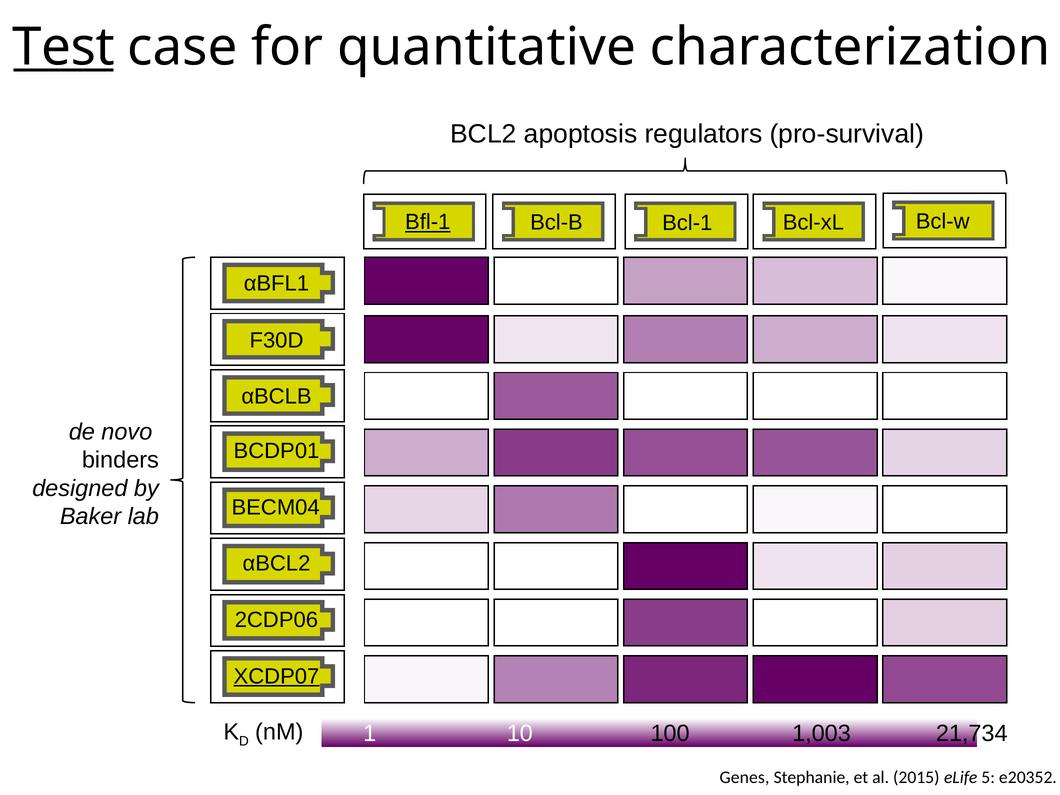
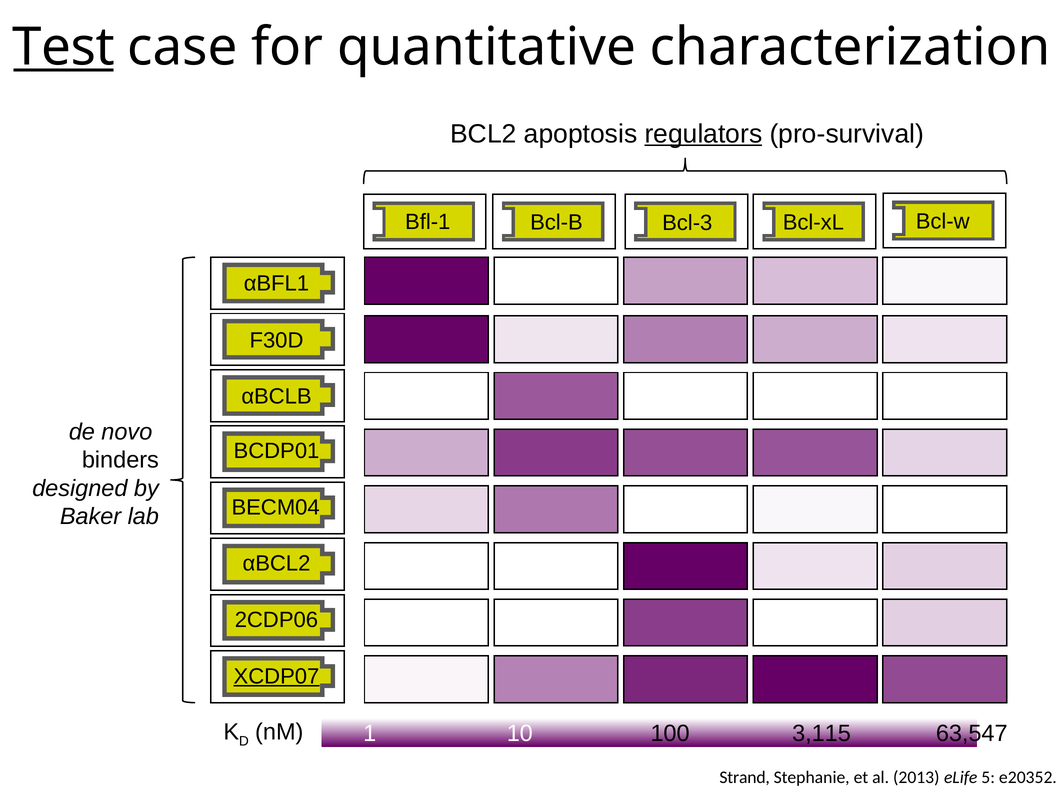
regulators underline: none -> present (703, 134)
Bfl-1 underline: present -> none (428, 222)
Bcl-1: Bcl-1 -> Bcl-3 (687, 223)
1,003: 1,003 -> 3,115 (822, 734)
21,734: 21,734 -> 63,547 (972, 734)
Genes: Genes -> Strand (745, 778)
2015: 2015 -> 2013 (916, 778)
